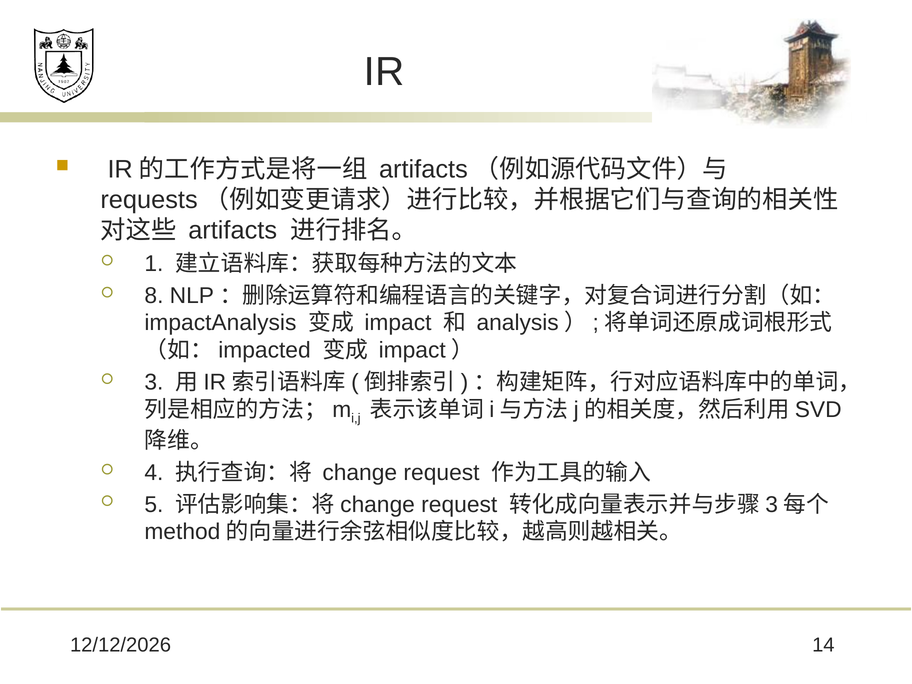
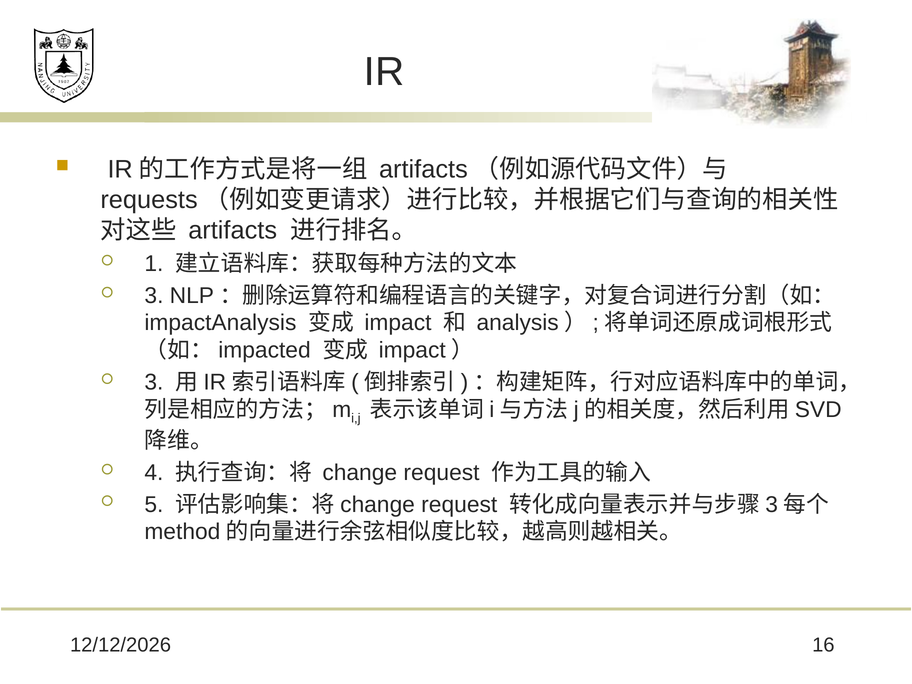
8: 8 -> 3 (154, 296)
14: 14 -> 16 (823, 645)
